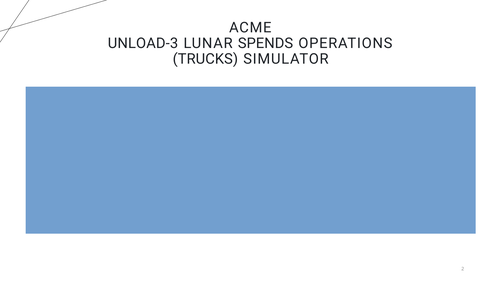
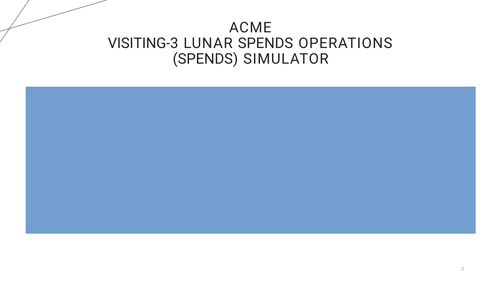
UNLOAD-3: UNLOAD-3 -> VISITING-3 (143, 43)
TRUCKS: TRUCKS -> SPENDS (205, 59)
